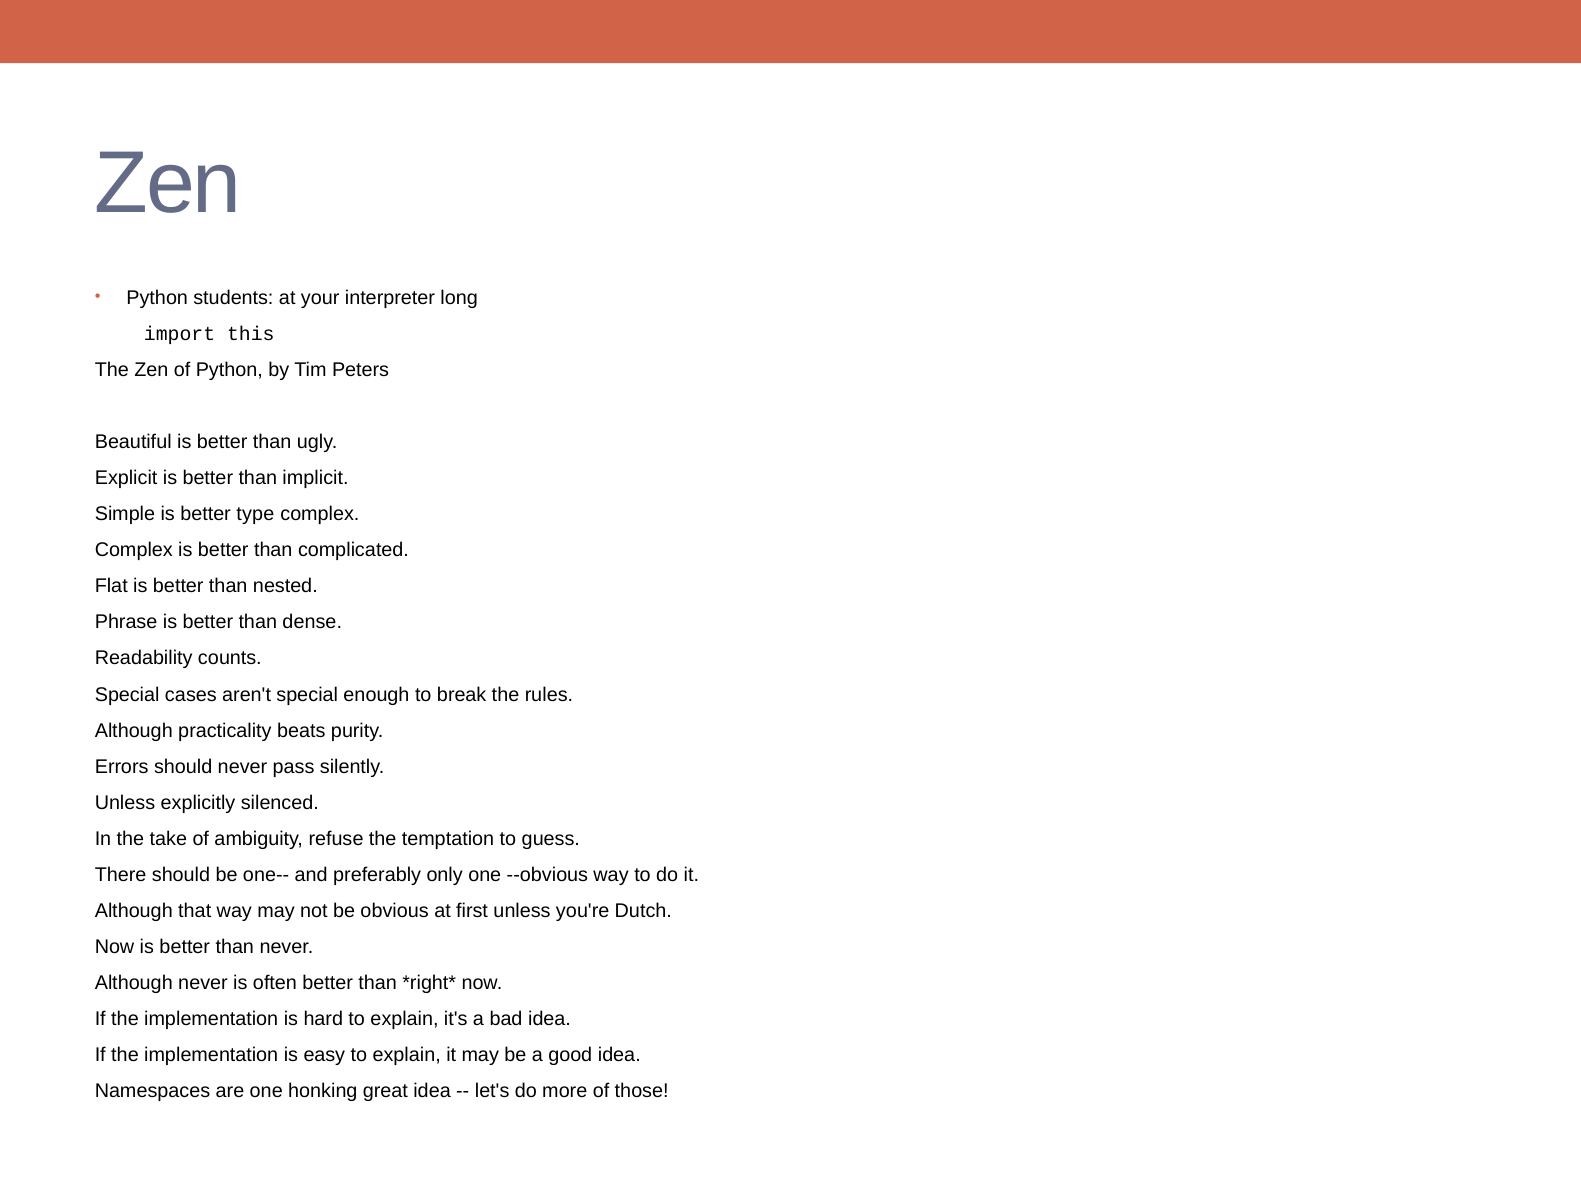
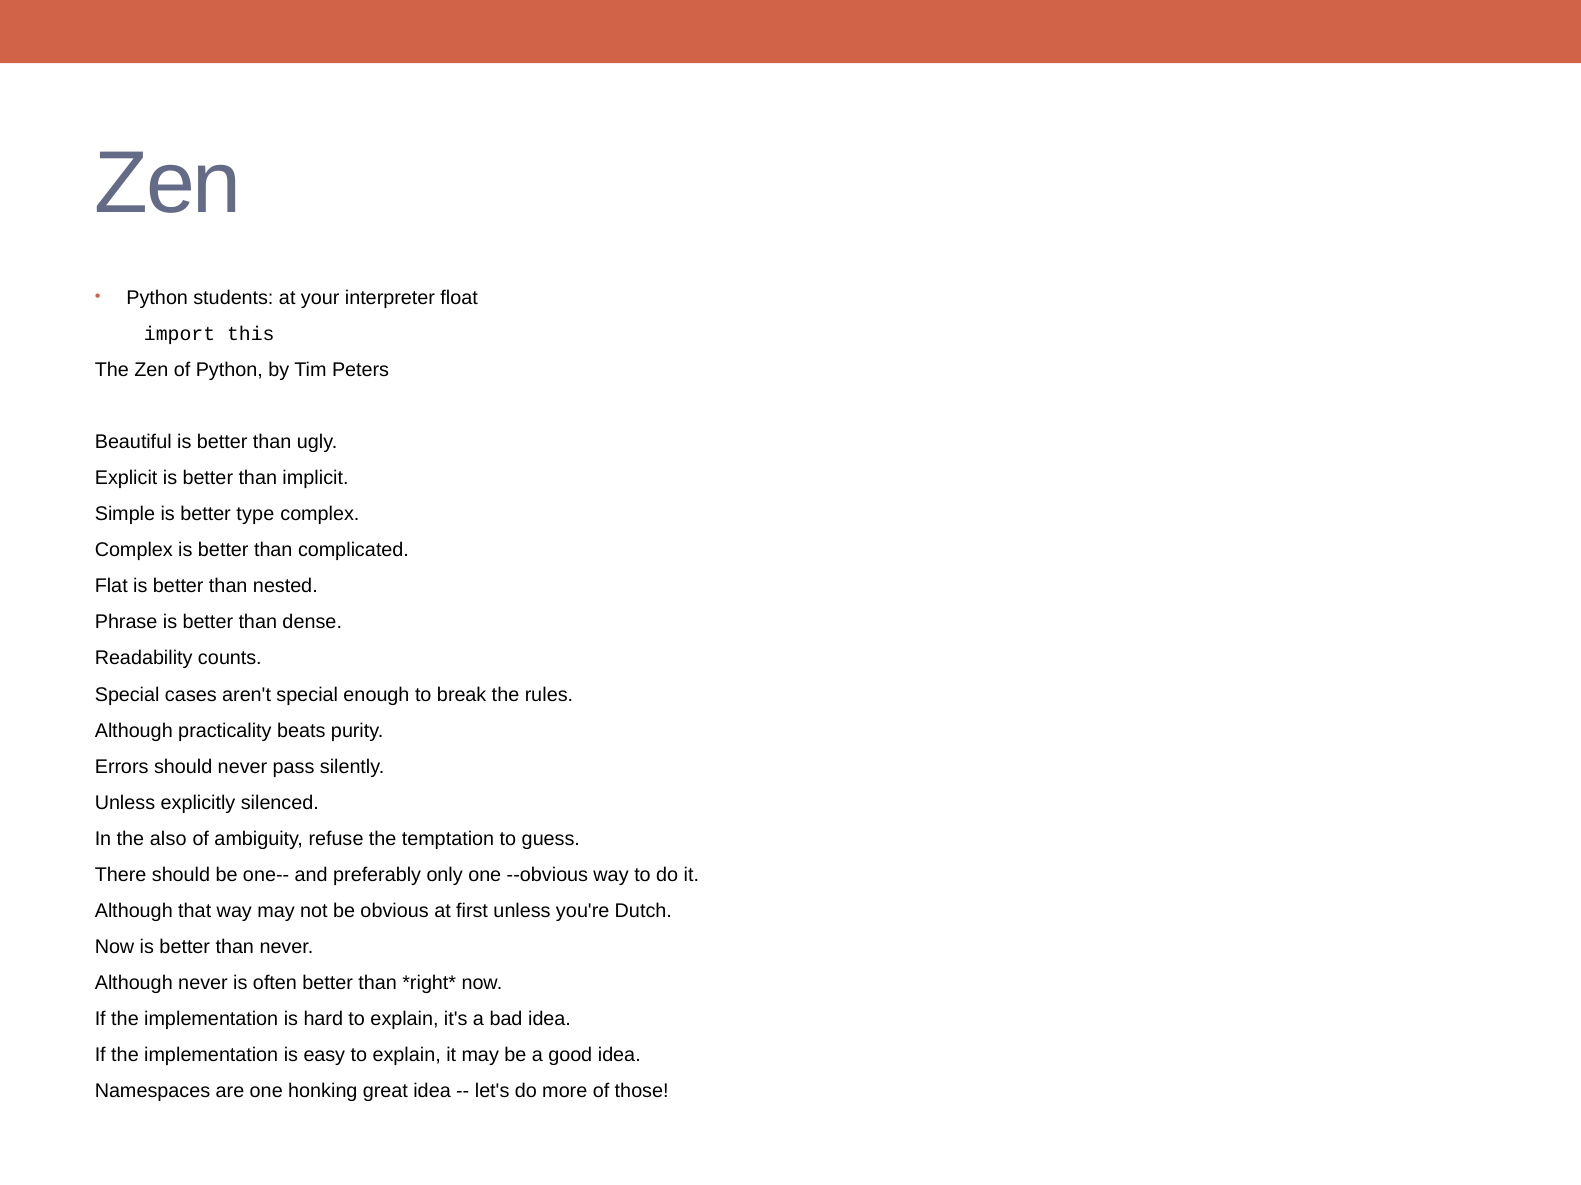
long: long -> float (459, 298)
take: take -> also (168, 839)
